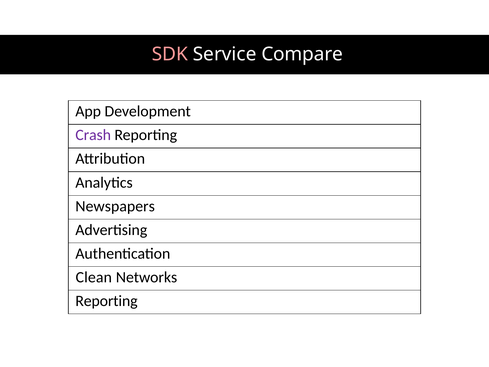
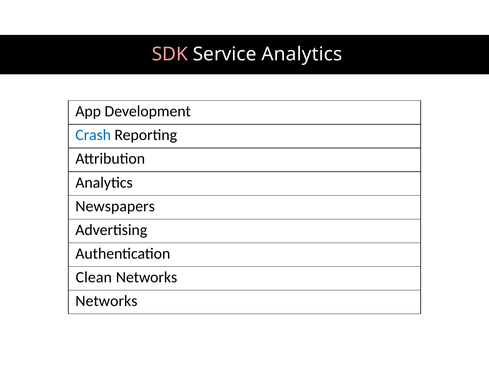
Service Compare: Compare -> Analytics (302, 54)
Crash colour: purple -> blue (93, 135)
Reporting: Reporting -> Networks (106, 301)
